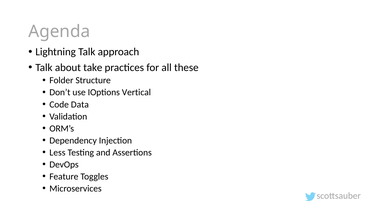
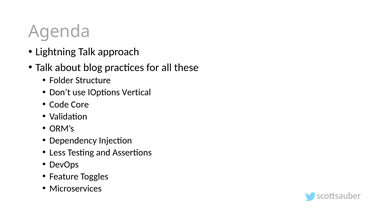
take: take -> blog (93, 67)
Data: Data -> Core (80, 104)
